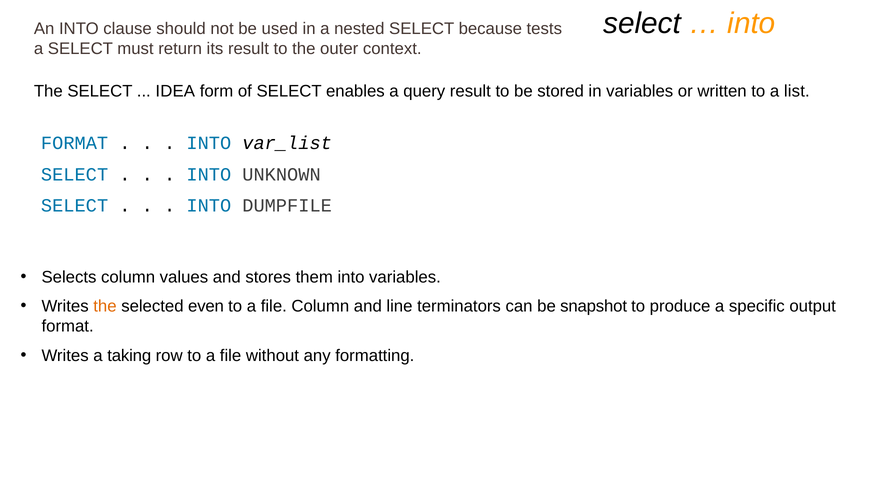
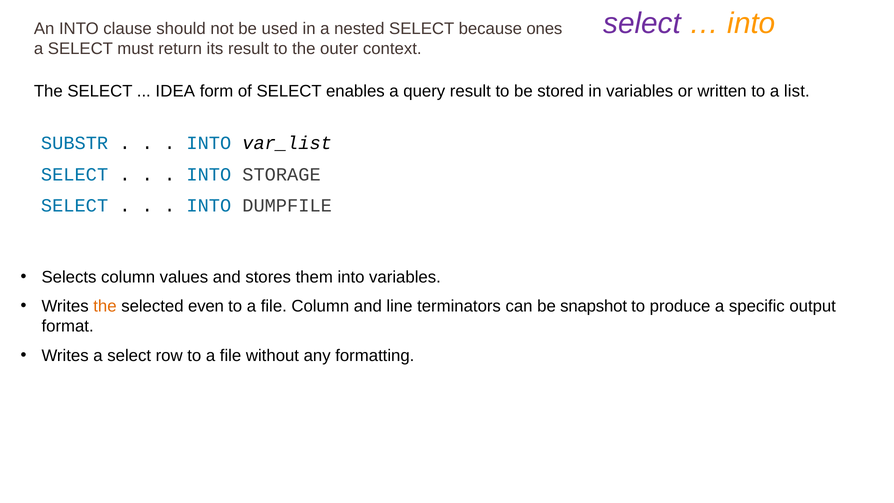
select colour: black -> purple (642, 23)
tests: tests -> ones (544, 29)
FORMAT: FORMAT -> SUBSTR (75, 143)
UNKNOWN: UNKNOWN -> STORAGE (282, 174)
Writes a taking: taking -> select (129, 355)
